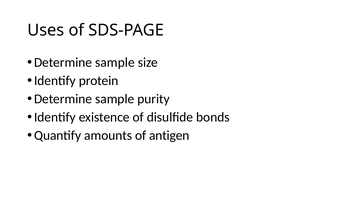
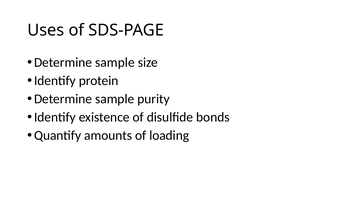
antigen: antigen -> loading (169, 135)
